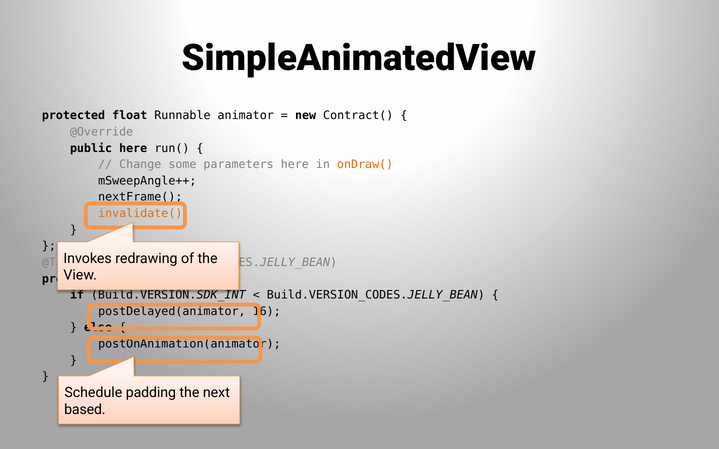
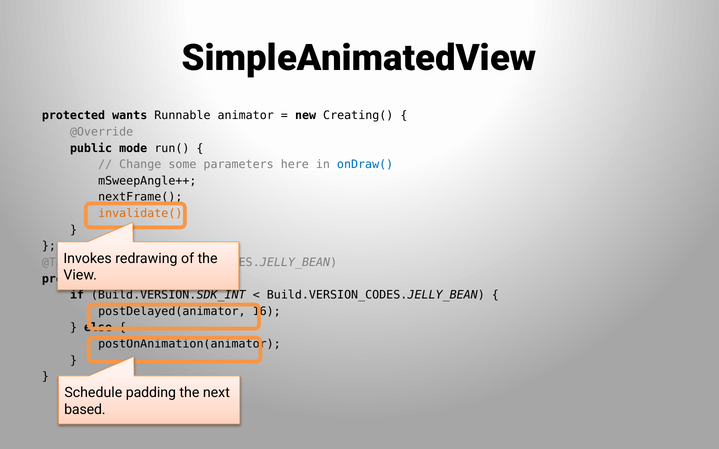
float: float -> wants (130, 116)
Contract(: Contract( -> Creating( (358, 116)
public here: here -> mode (133, 148)
onDraw( colour: orange -> blue (365, 165)
